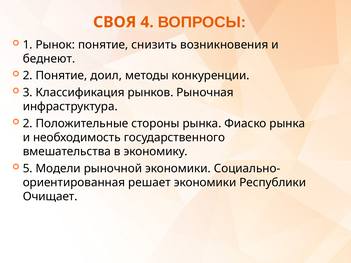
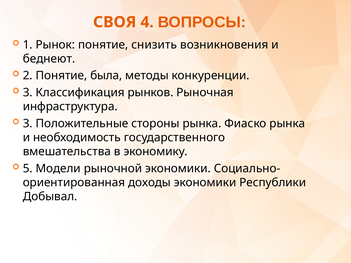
доил: доил -> была (106, 76)
2: 2 -> 3 (28, 124)
решает: решает -> доходы (150, 183)
Очищает: Очищает -> Добывал (50, 197)
